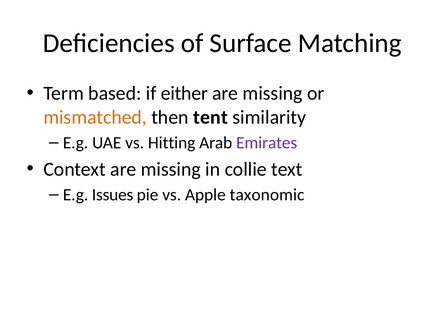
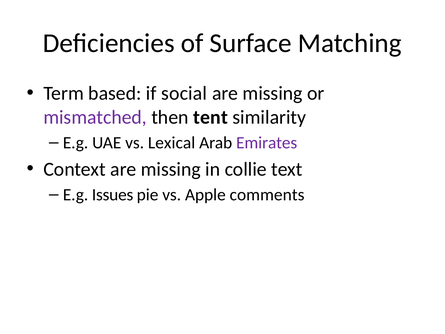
either: either -> social (184, 93)
mismatched colour: orange -> purple (95, 117)
Hitting: Hitting -> Lexical (172, 143)
taxonomic: taxonomic -> comments (267, 195)
